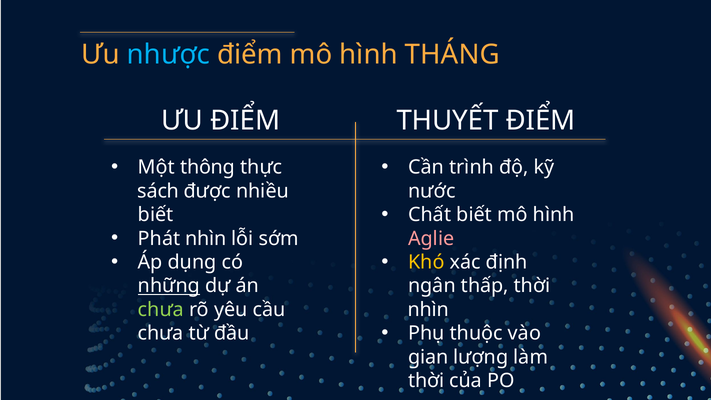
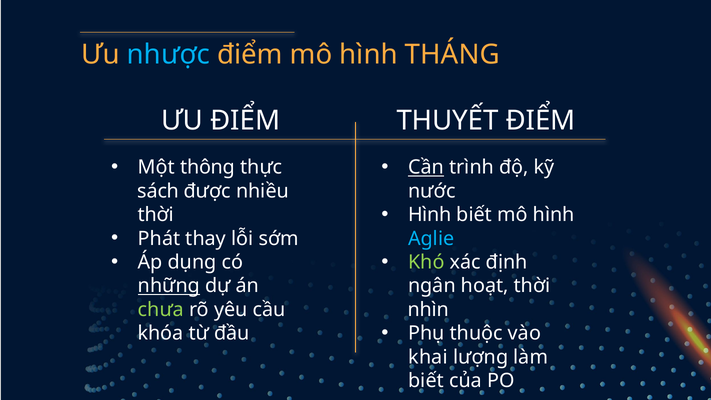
Cần underline: none -> present (426, 167)
Chất: Chất -> Hình (430, 215)
biết: biết -> thời (156, 215)
Phát nhìn: nhìn -> thay (206, 239)
Aglie colour: pink -> light blue (431, 239)
Khó colour: yellow -> light green (426, 262)
thấp: thấp -> hoạt (485, 286)
chưa: chưa -> khóa (161, 333)
gian: gian -> khai (428, 357)
thời: thời -> biết (426, 381)
